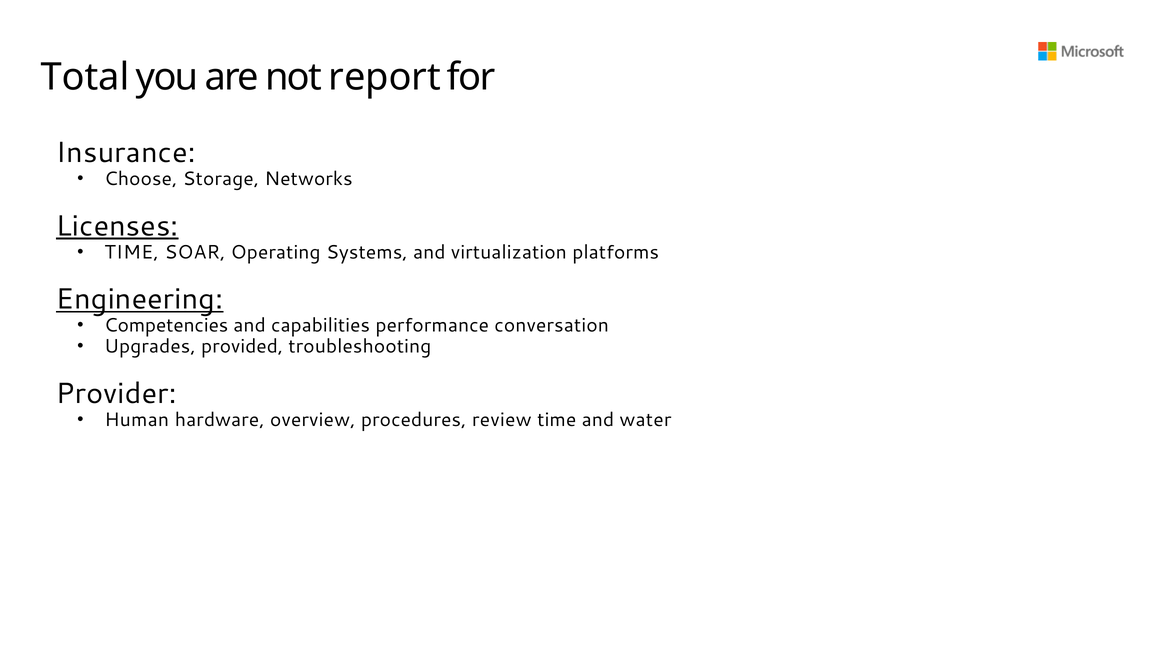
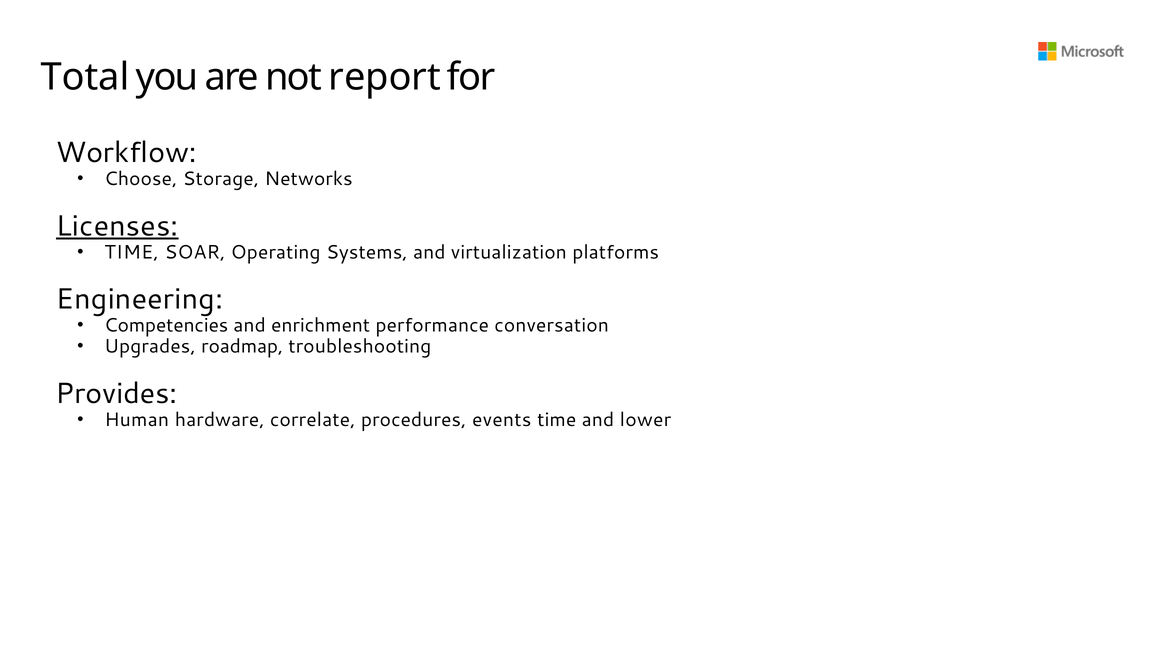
Insurance: Insurance -> Workflow (126, 153)
Engineering underline: present -> none (140, 299)
capabilities: capabilities -> enrichment (321, 326)
provided: provided -> roadmap (242, 347)
Provider: Provider -> Provides (116, 394)
overview: overview -> correlate (313, 420)
review: review -> events (502, 420)
water: water -> lower (646, 420)
